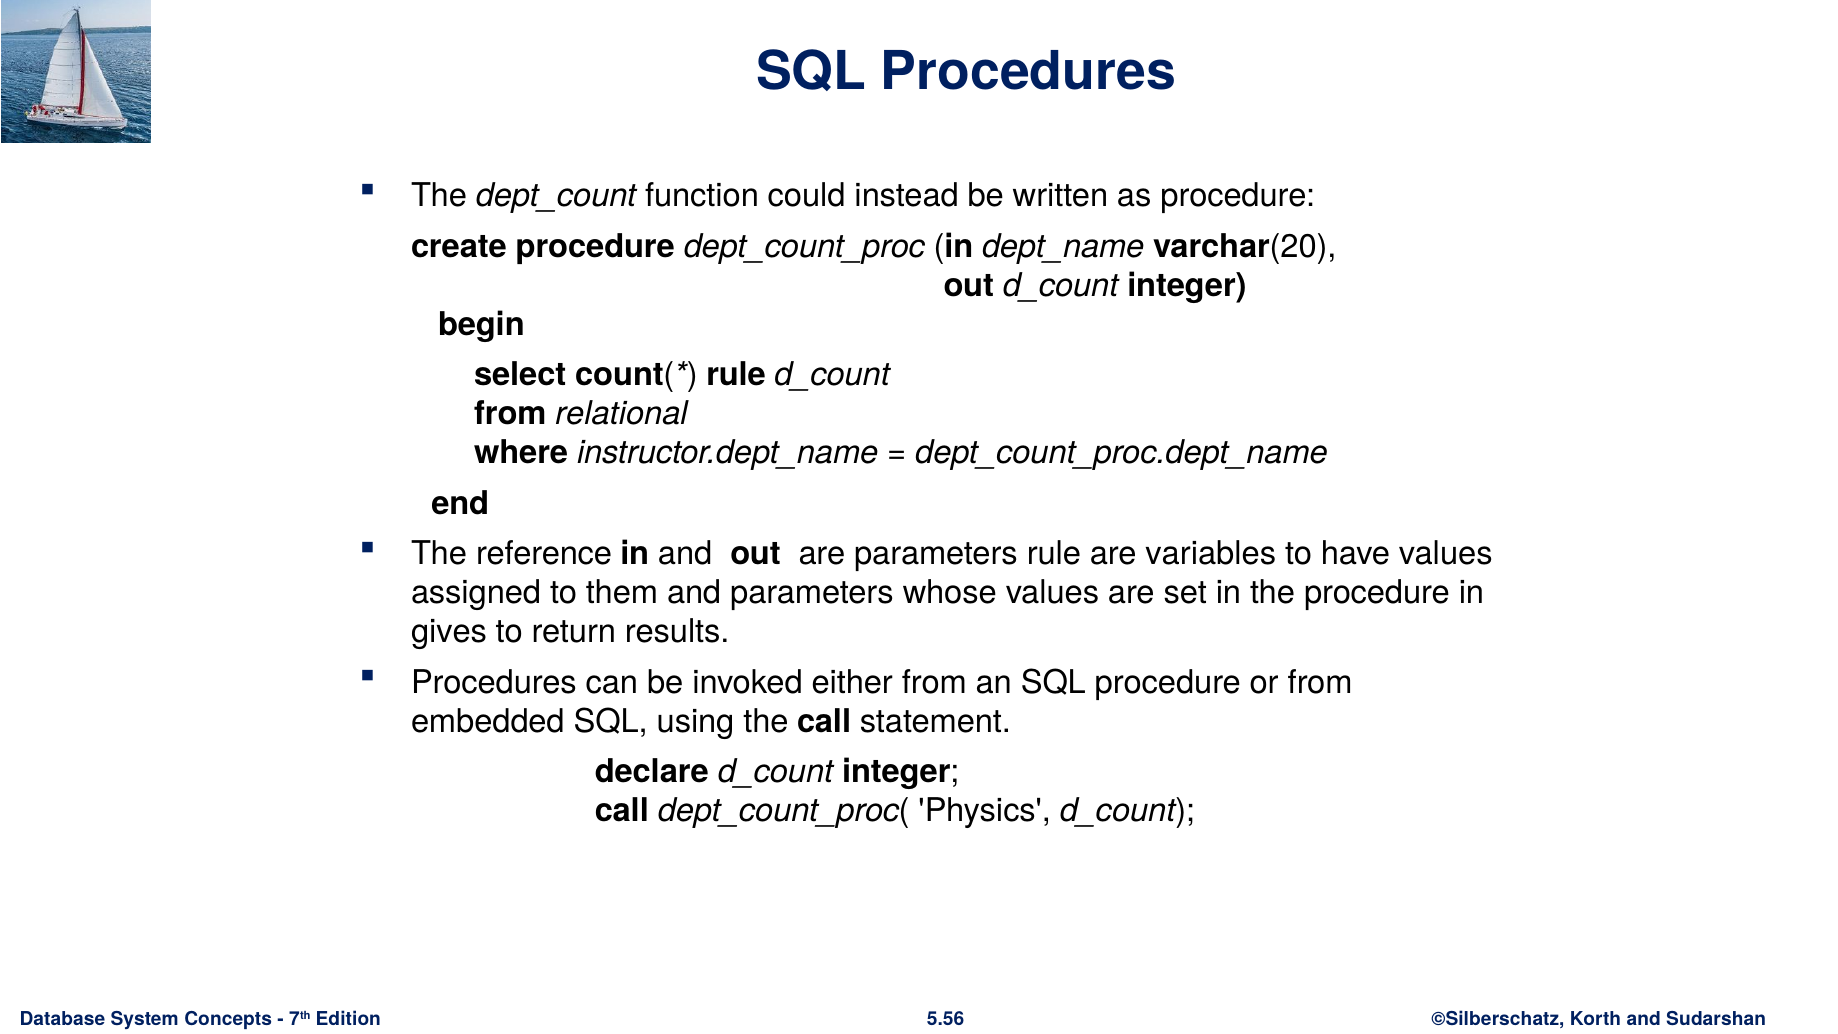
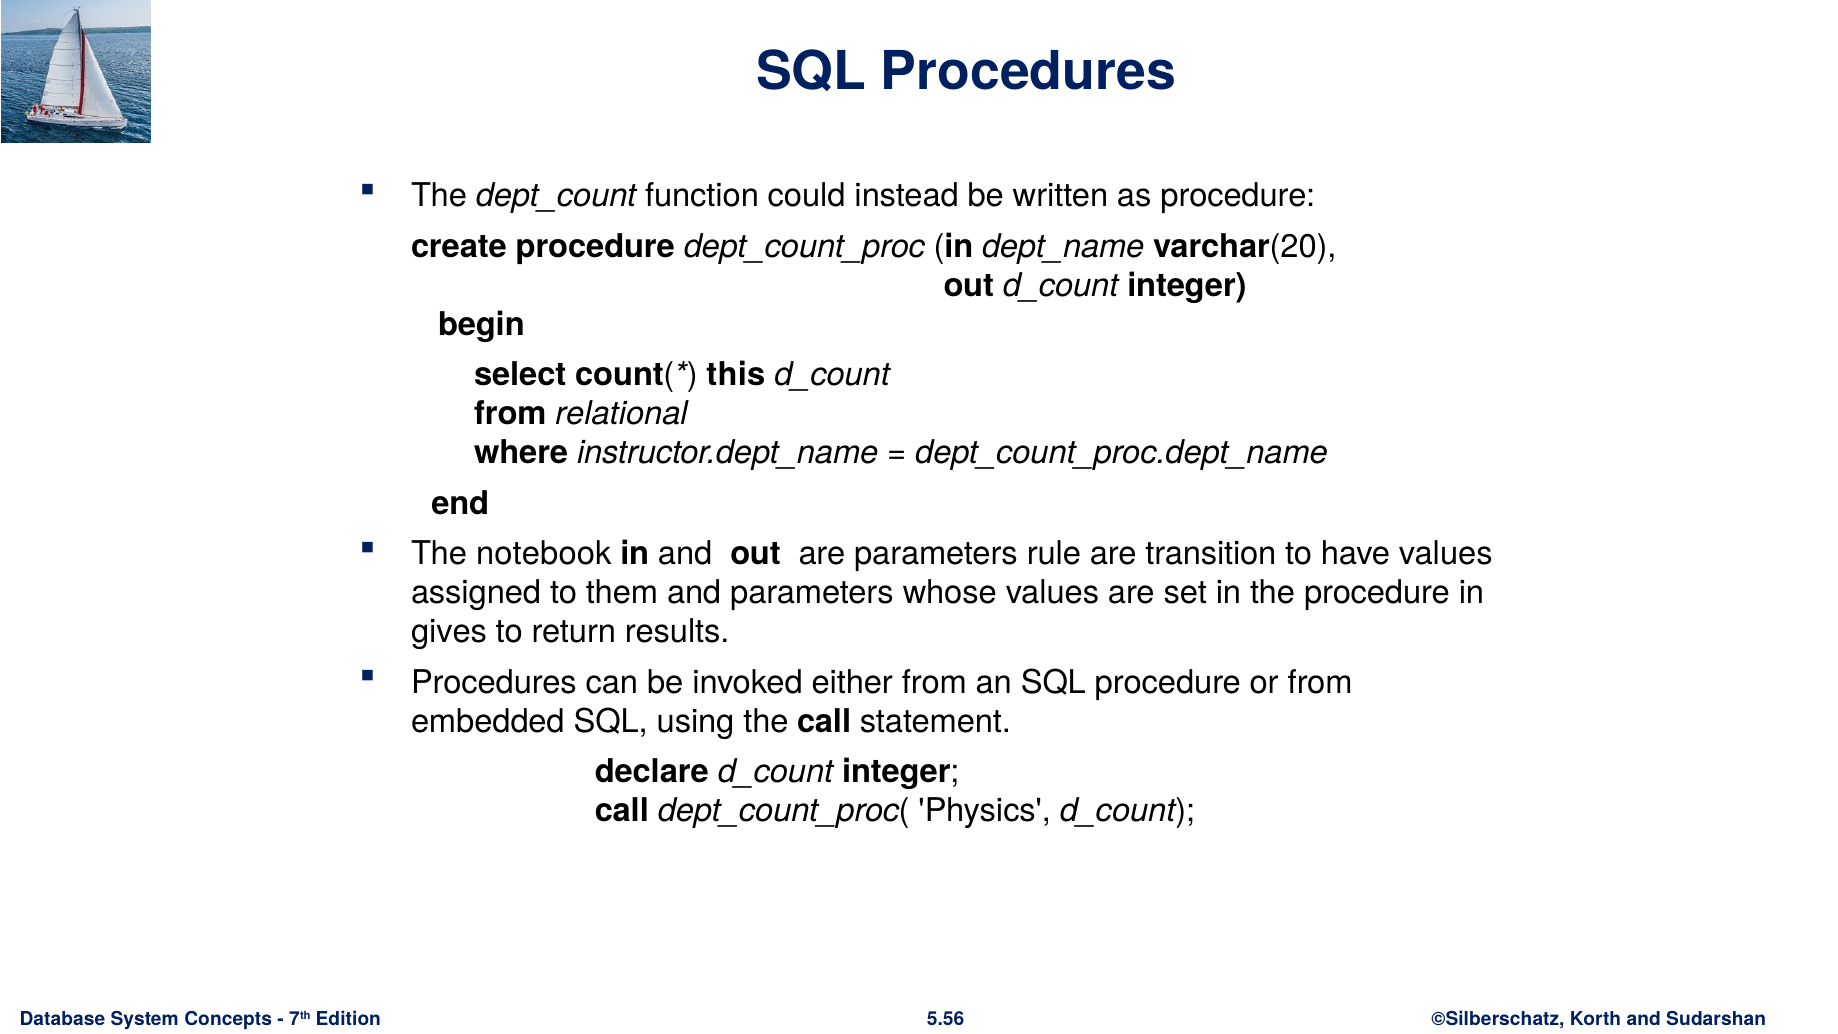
rule: rule -> this (736, 375)
reference: reference -> notebook (544, 554)
variables: variables -> transition (1211, 554)
